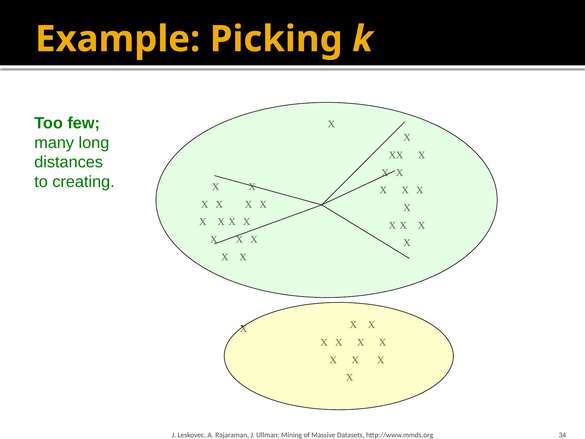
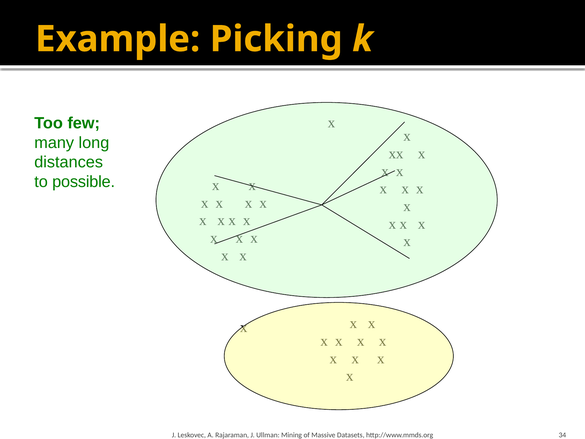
creating: creating -> possible (84, 182)
